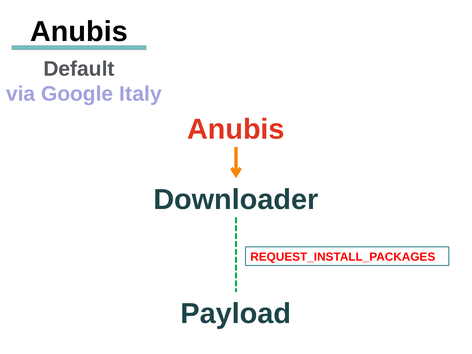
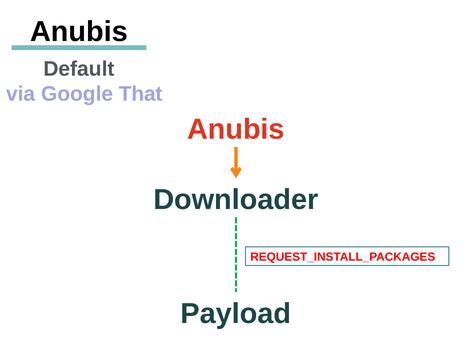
Italy: Italy -> That (141, 94)
